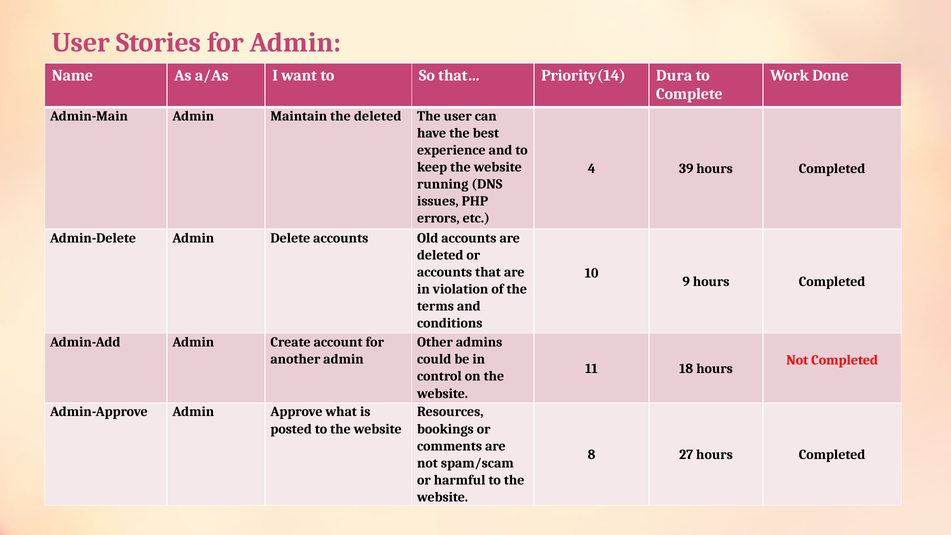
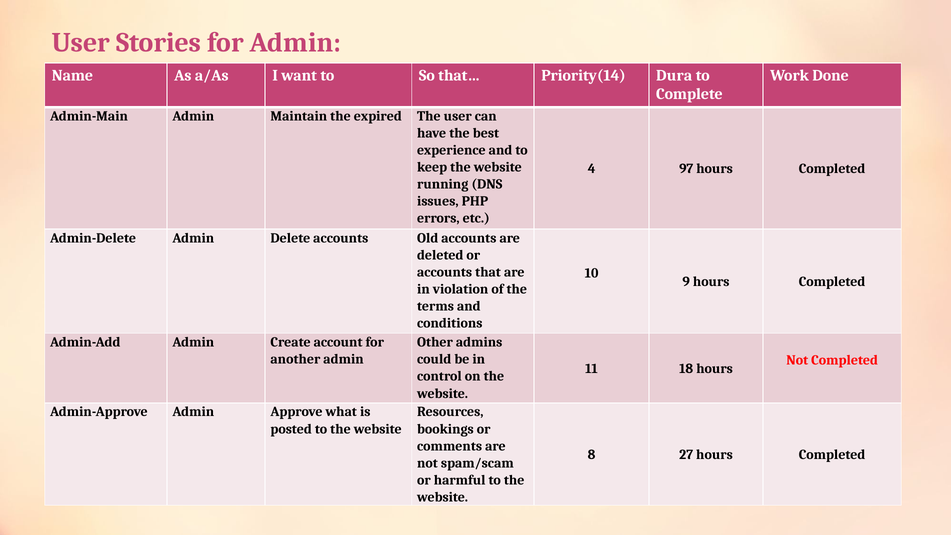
the deleted: deleted -> expired (378, 116)
39: 39 -> 97 (686, 168)
